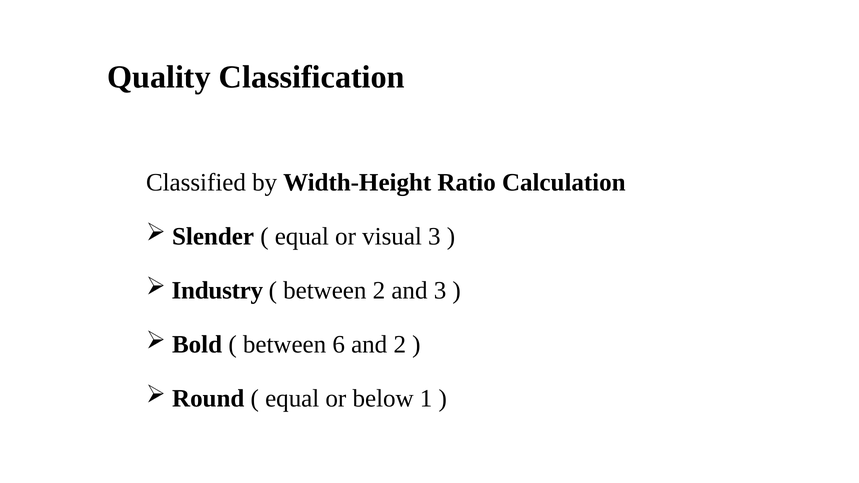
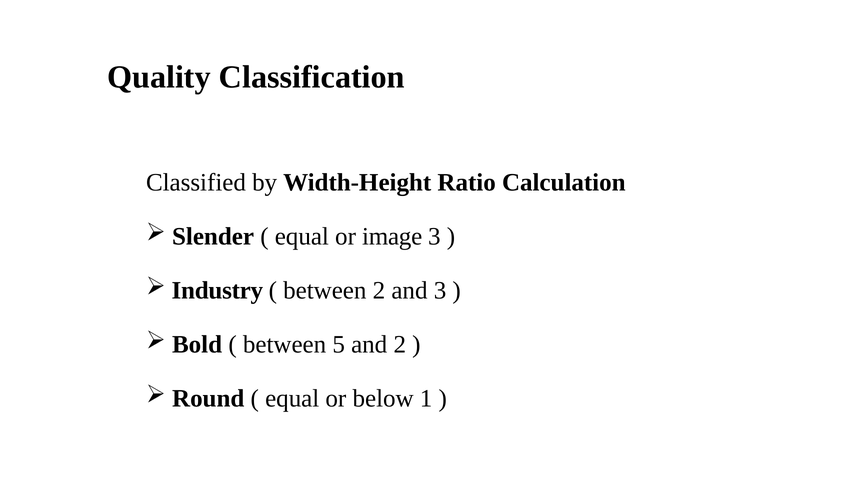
visual: visual -> image (392, 236)
6: 6 -> 5 (339, 345)
